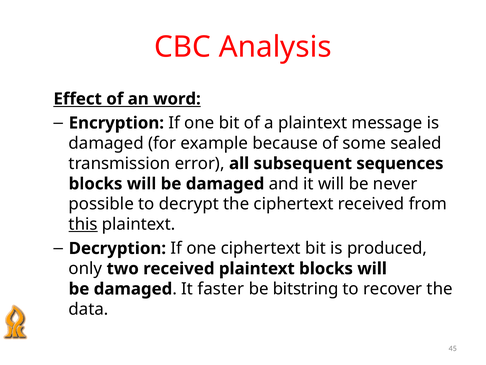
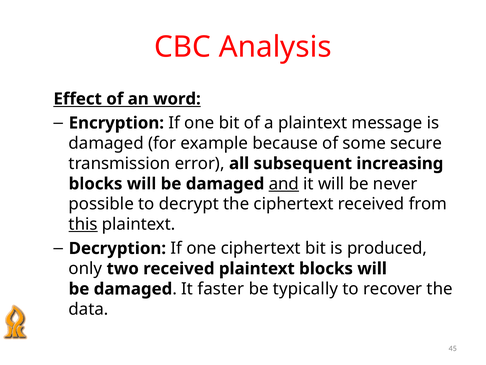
sealed: sealed -> secure (416, 143)
sequences: sequences -> increasing (400, 163)
and underline: none -> present (284, 184)
bitstring: bitstring -> typically (306, 289)
